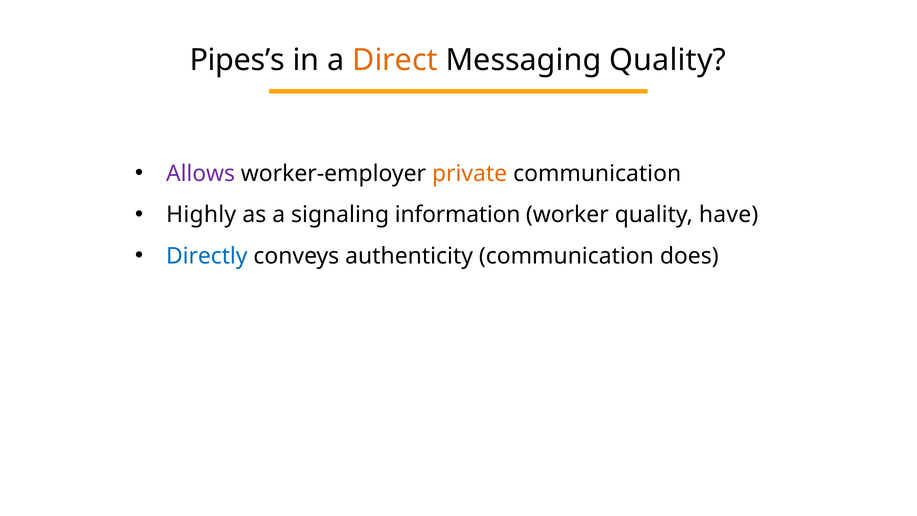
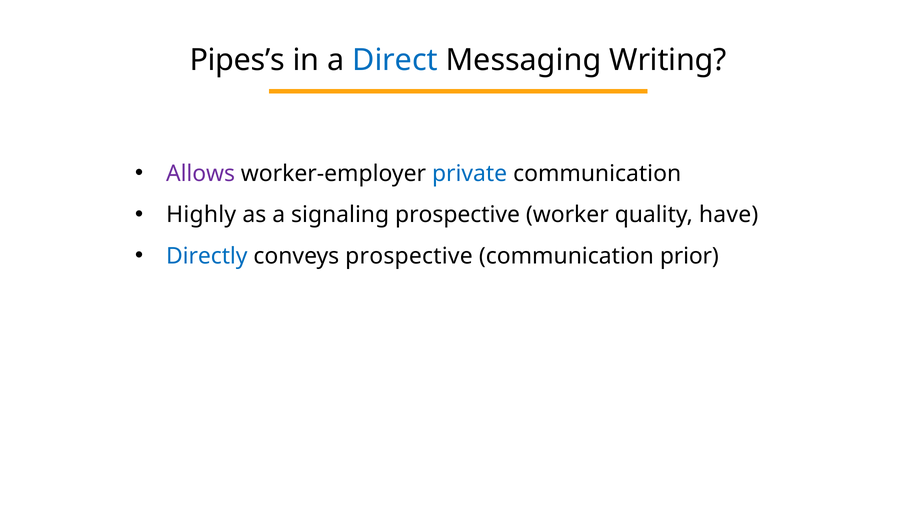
Direct colour: orange -> blue (395, 60)
Messaging Quality: Quality -> Writing (668, 60)
private colour: orange -> blue (470, 173)
signaling information: information -> prospective (458, 215)
conveys authenticity: authenticity -> prospective (409, 256)
does: does -> prior (689, 256)
